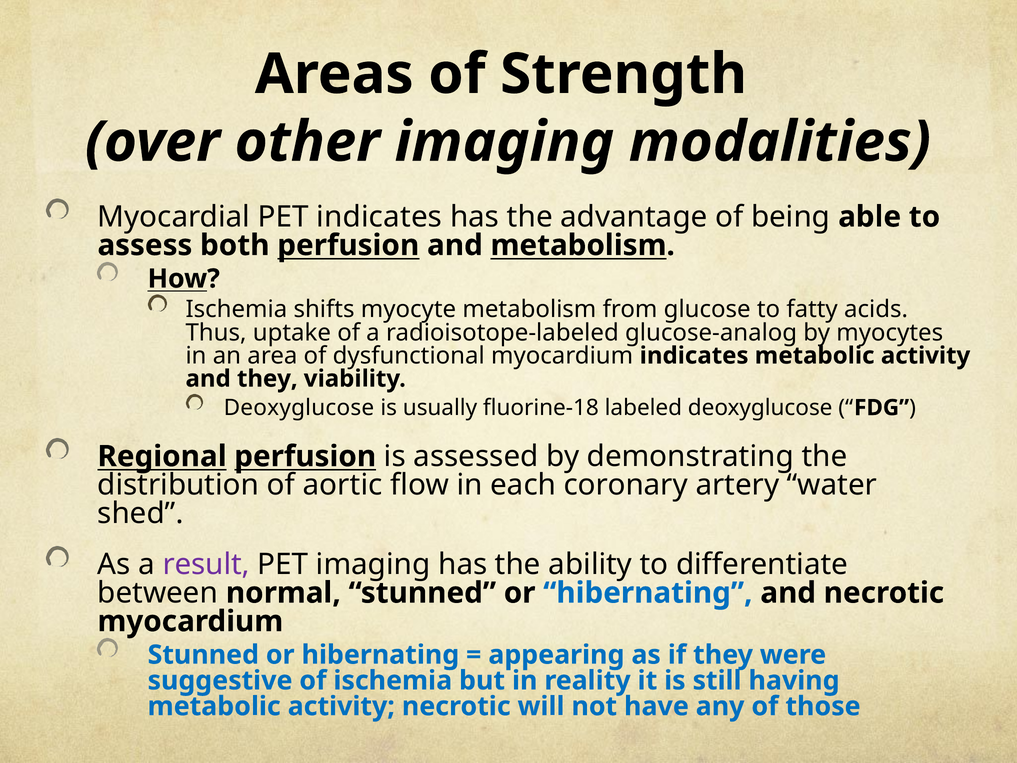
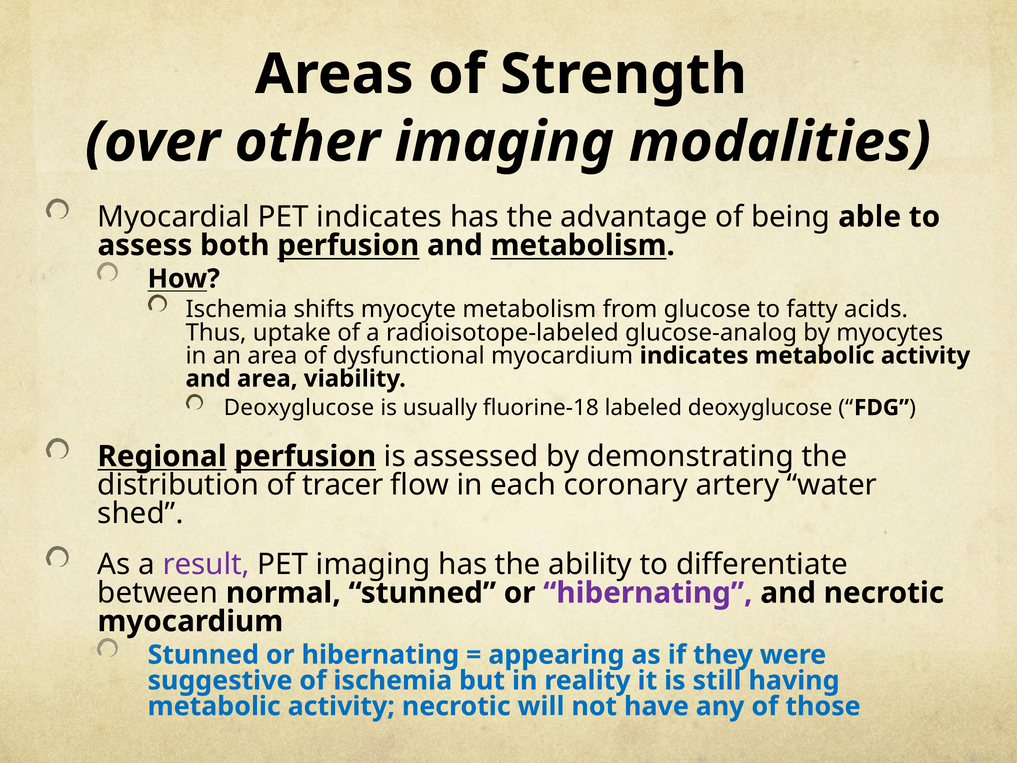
and they: they -> area (267, 379)
aortic: aortic -> tracer (343, 485)
hibernating colour: blue -> purple (648, 593)
